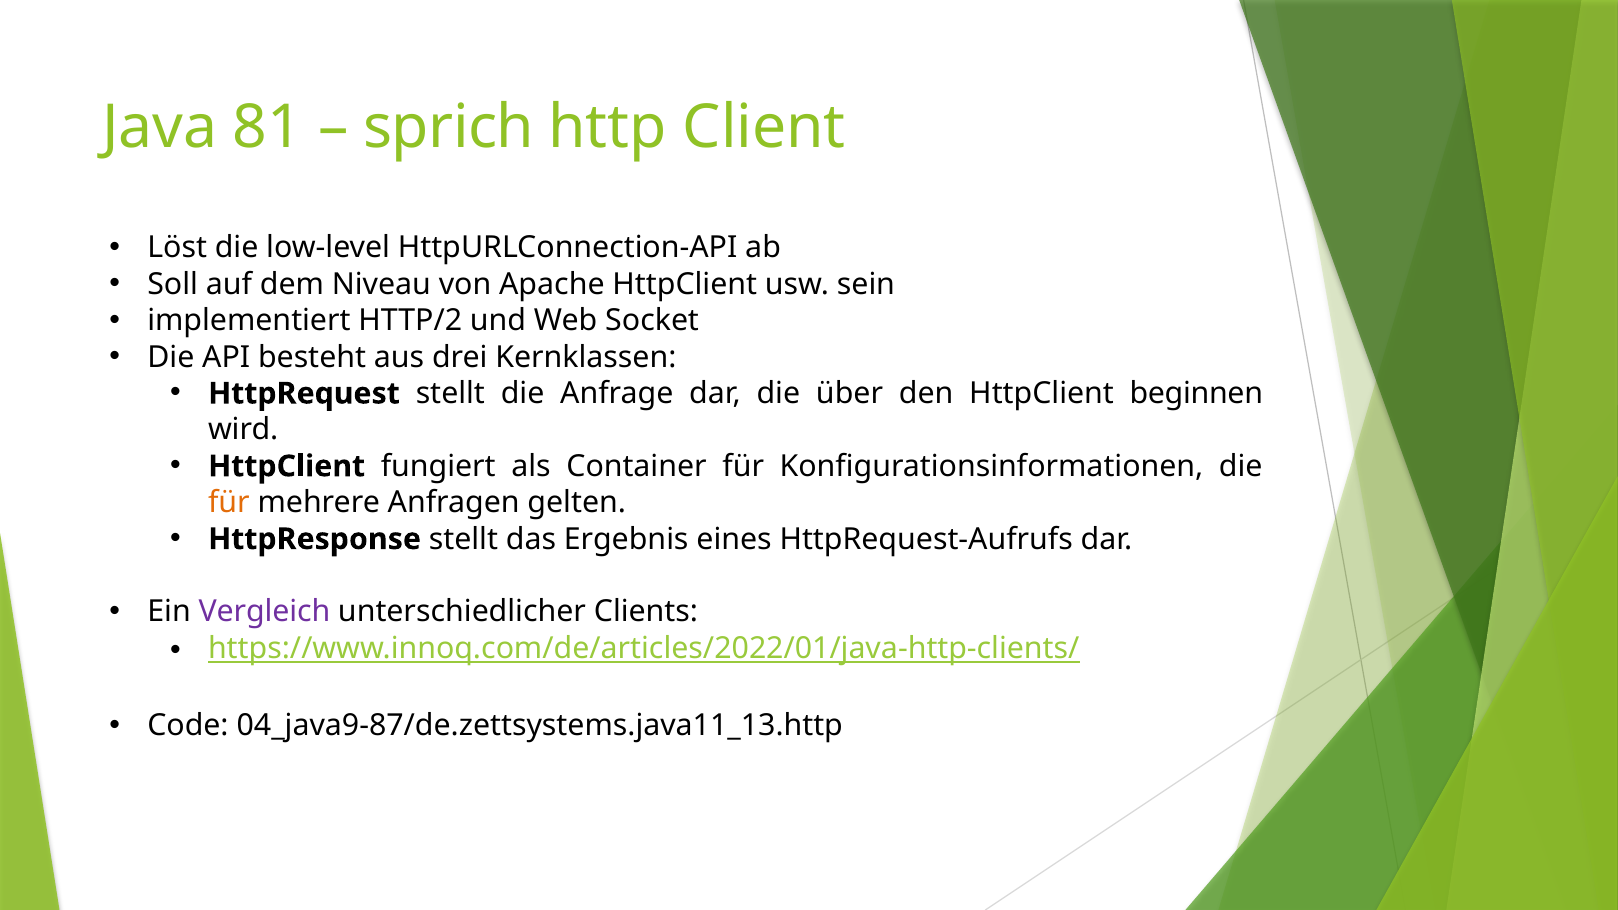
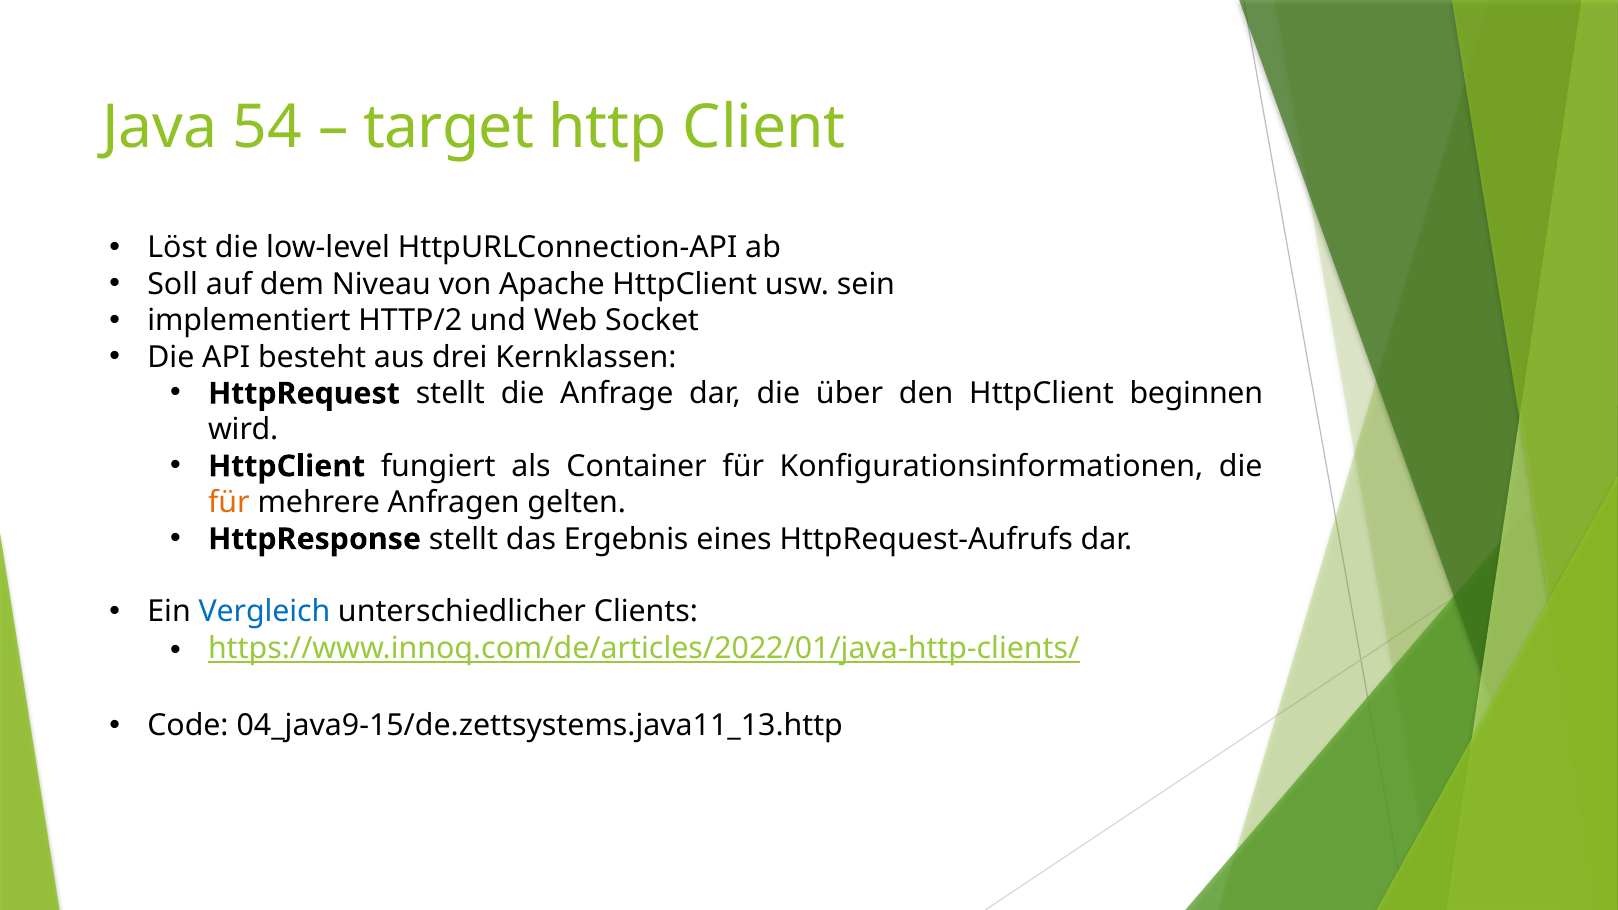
81: 81 -> 54 (268, 128)
sprich: sprich -> target (449, 128)
Vergleich colour: purple -> blue (264, 612)
04_java9-87/de.zettsystems.java11_13.http: 04_java9-87/de.zettsystems.java11_13.http -> 04_java9-15/de.zettsystems.java11_13.http (540, 726)
